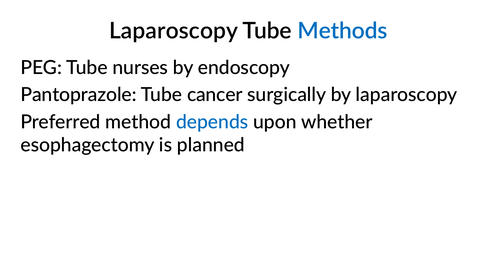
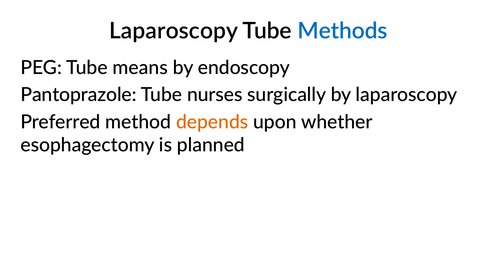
nurses: nurses -> means (140, 68)
cancer: cancer -> nurses (215, 95)
depends colour: blue -> orange (212, 122)
